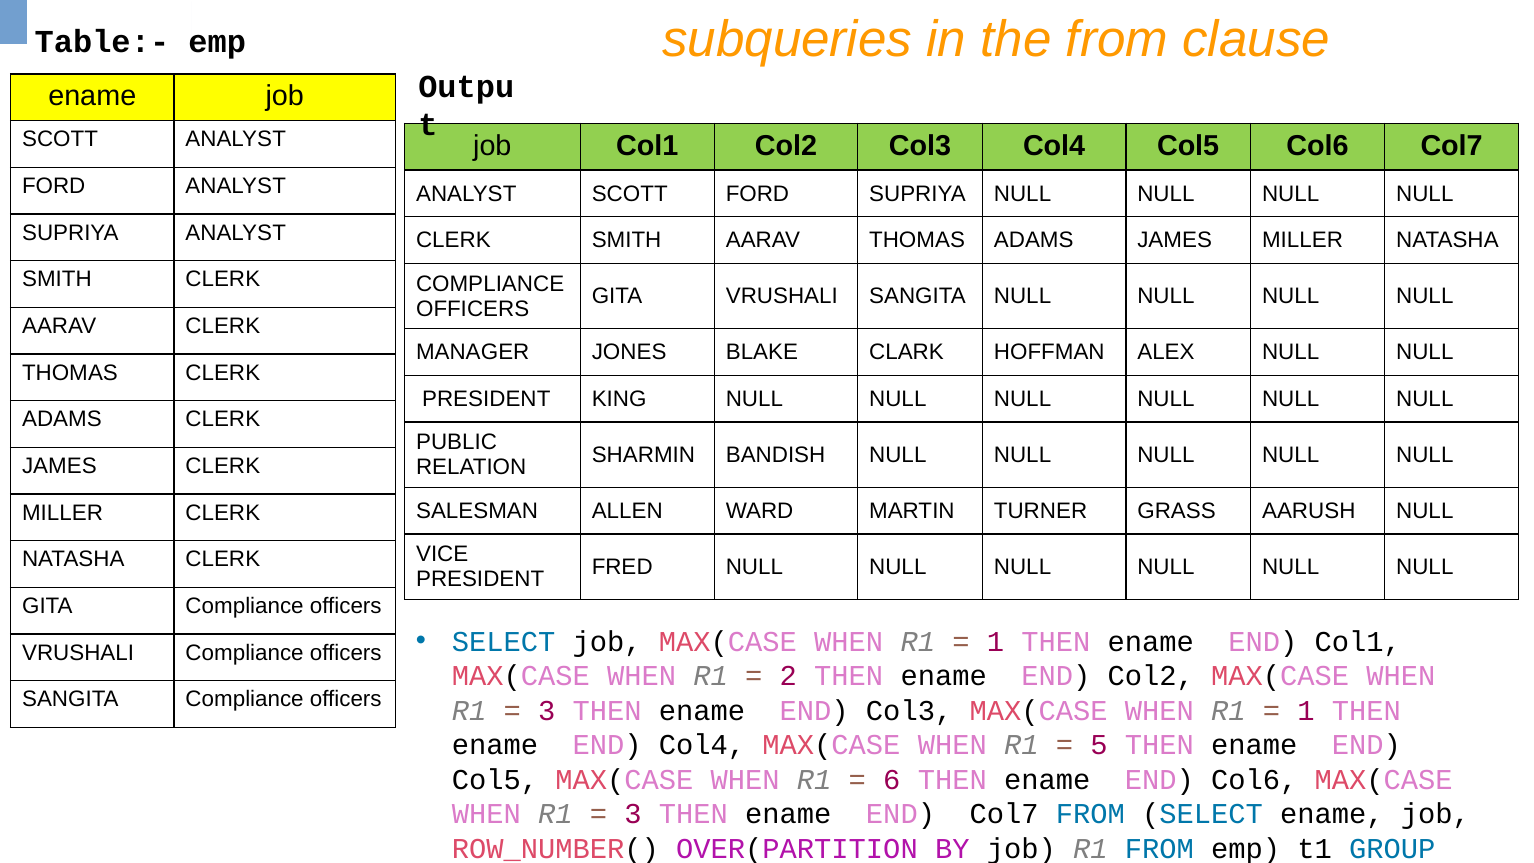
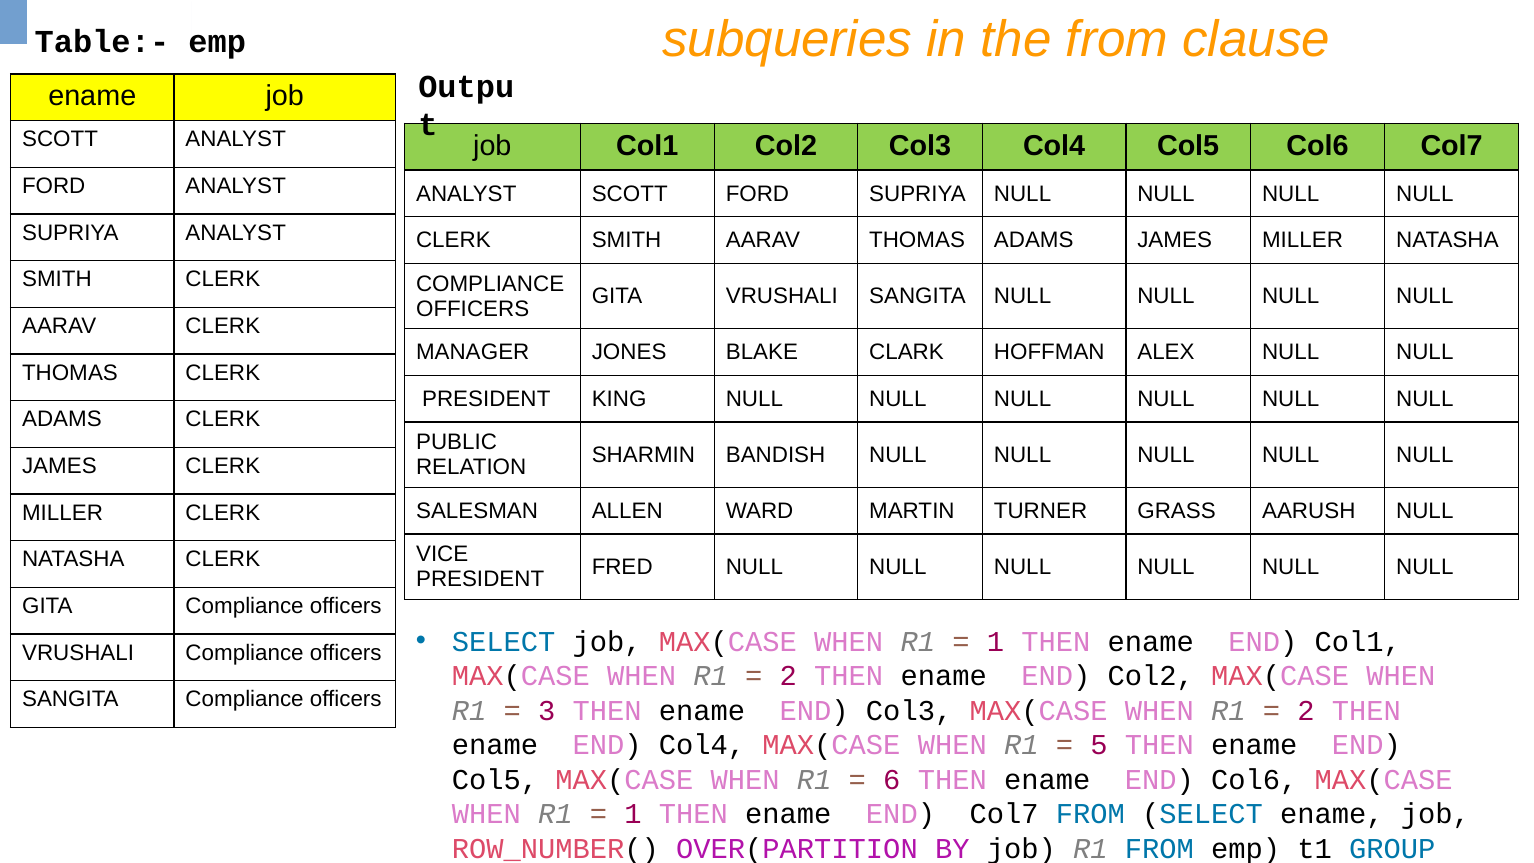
1: 1 -> 2 (1306, 711)
3: 3 -> 1 (633, 814)
